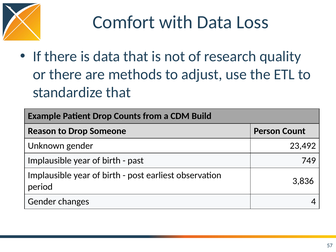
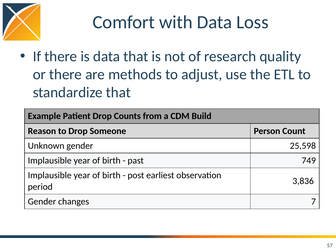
23,492: 23,492 -> 25,598 (303, 146)
4: 4 -> 7 (313, 202)
